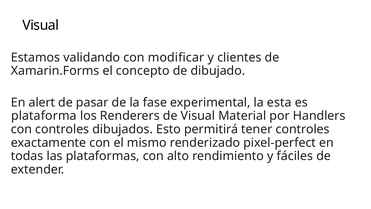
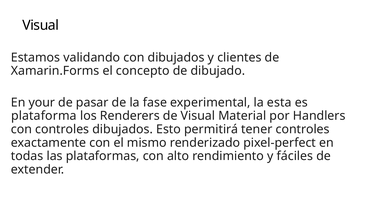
con modificar: modificar -> dibujados (176, 57)
alert: alert -> your (42, 102)
